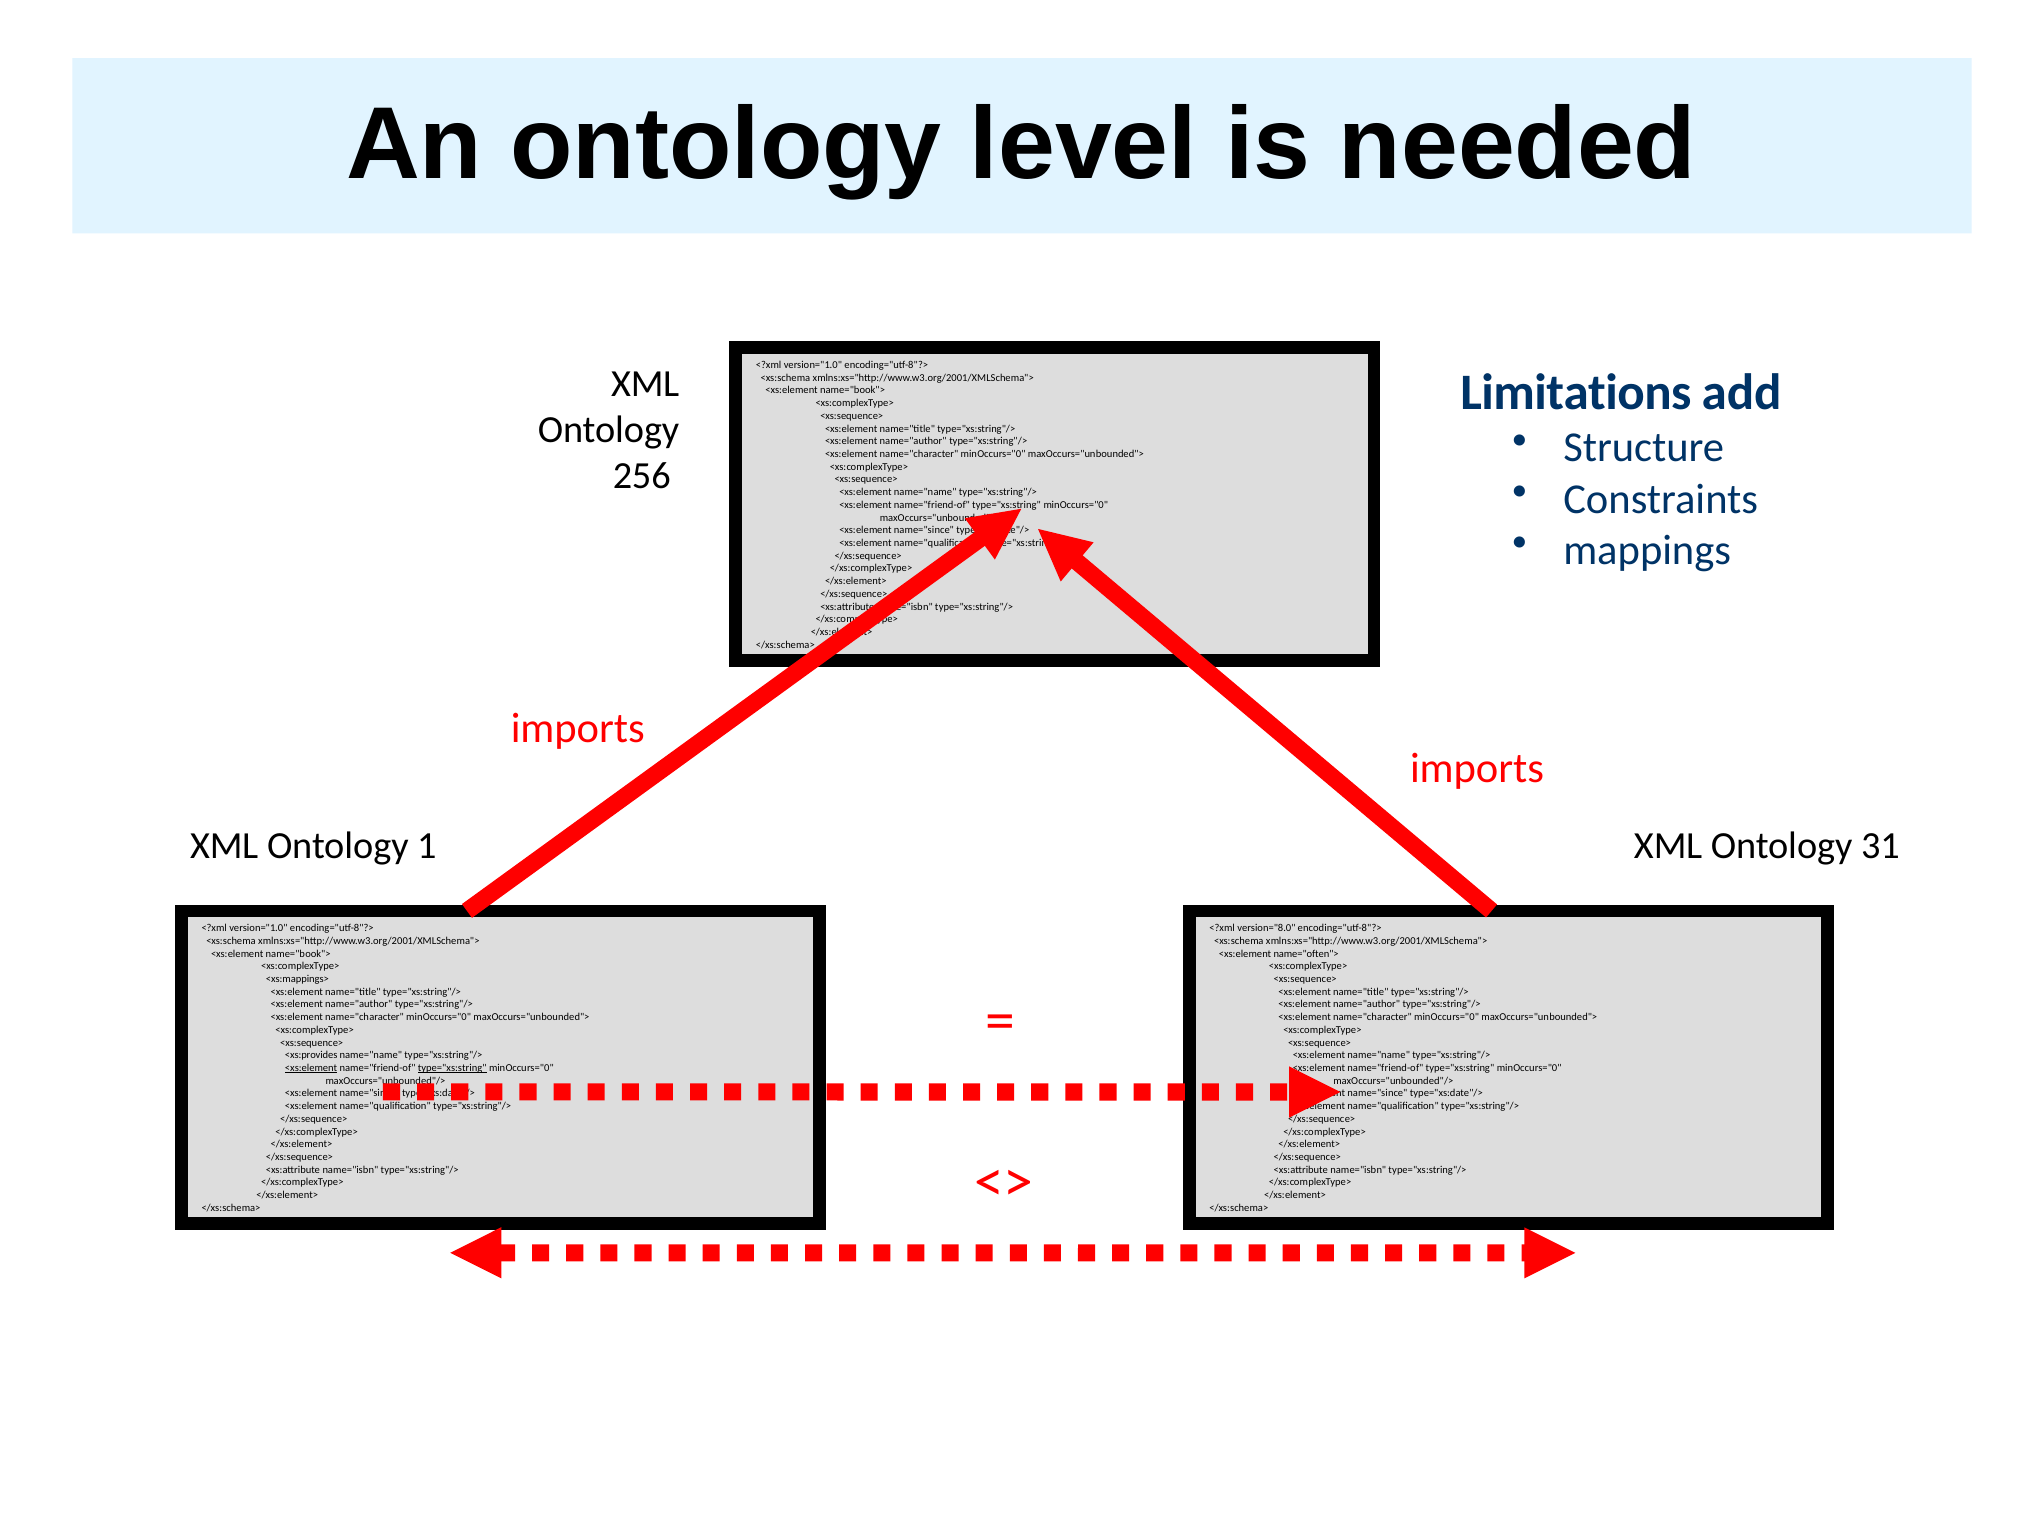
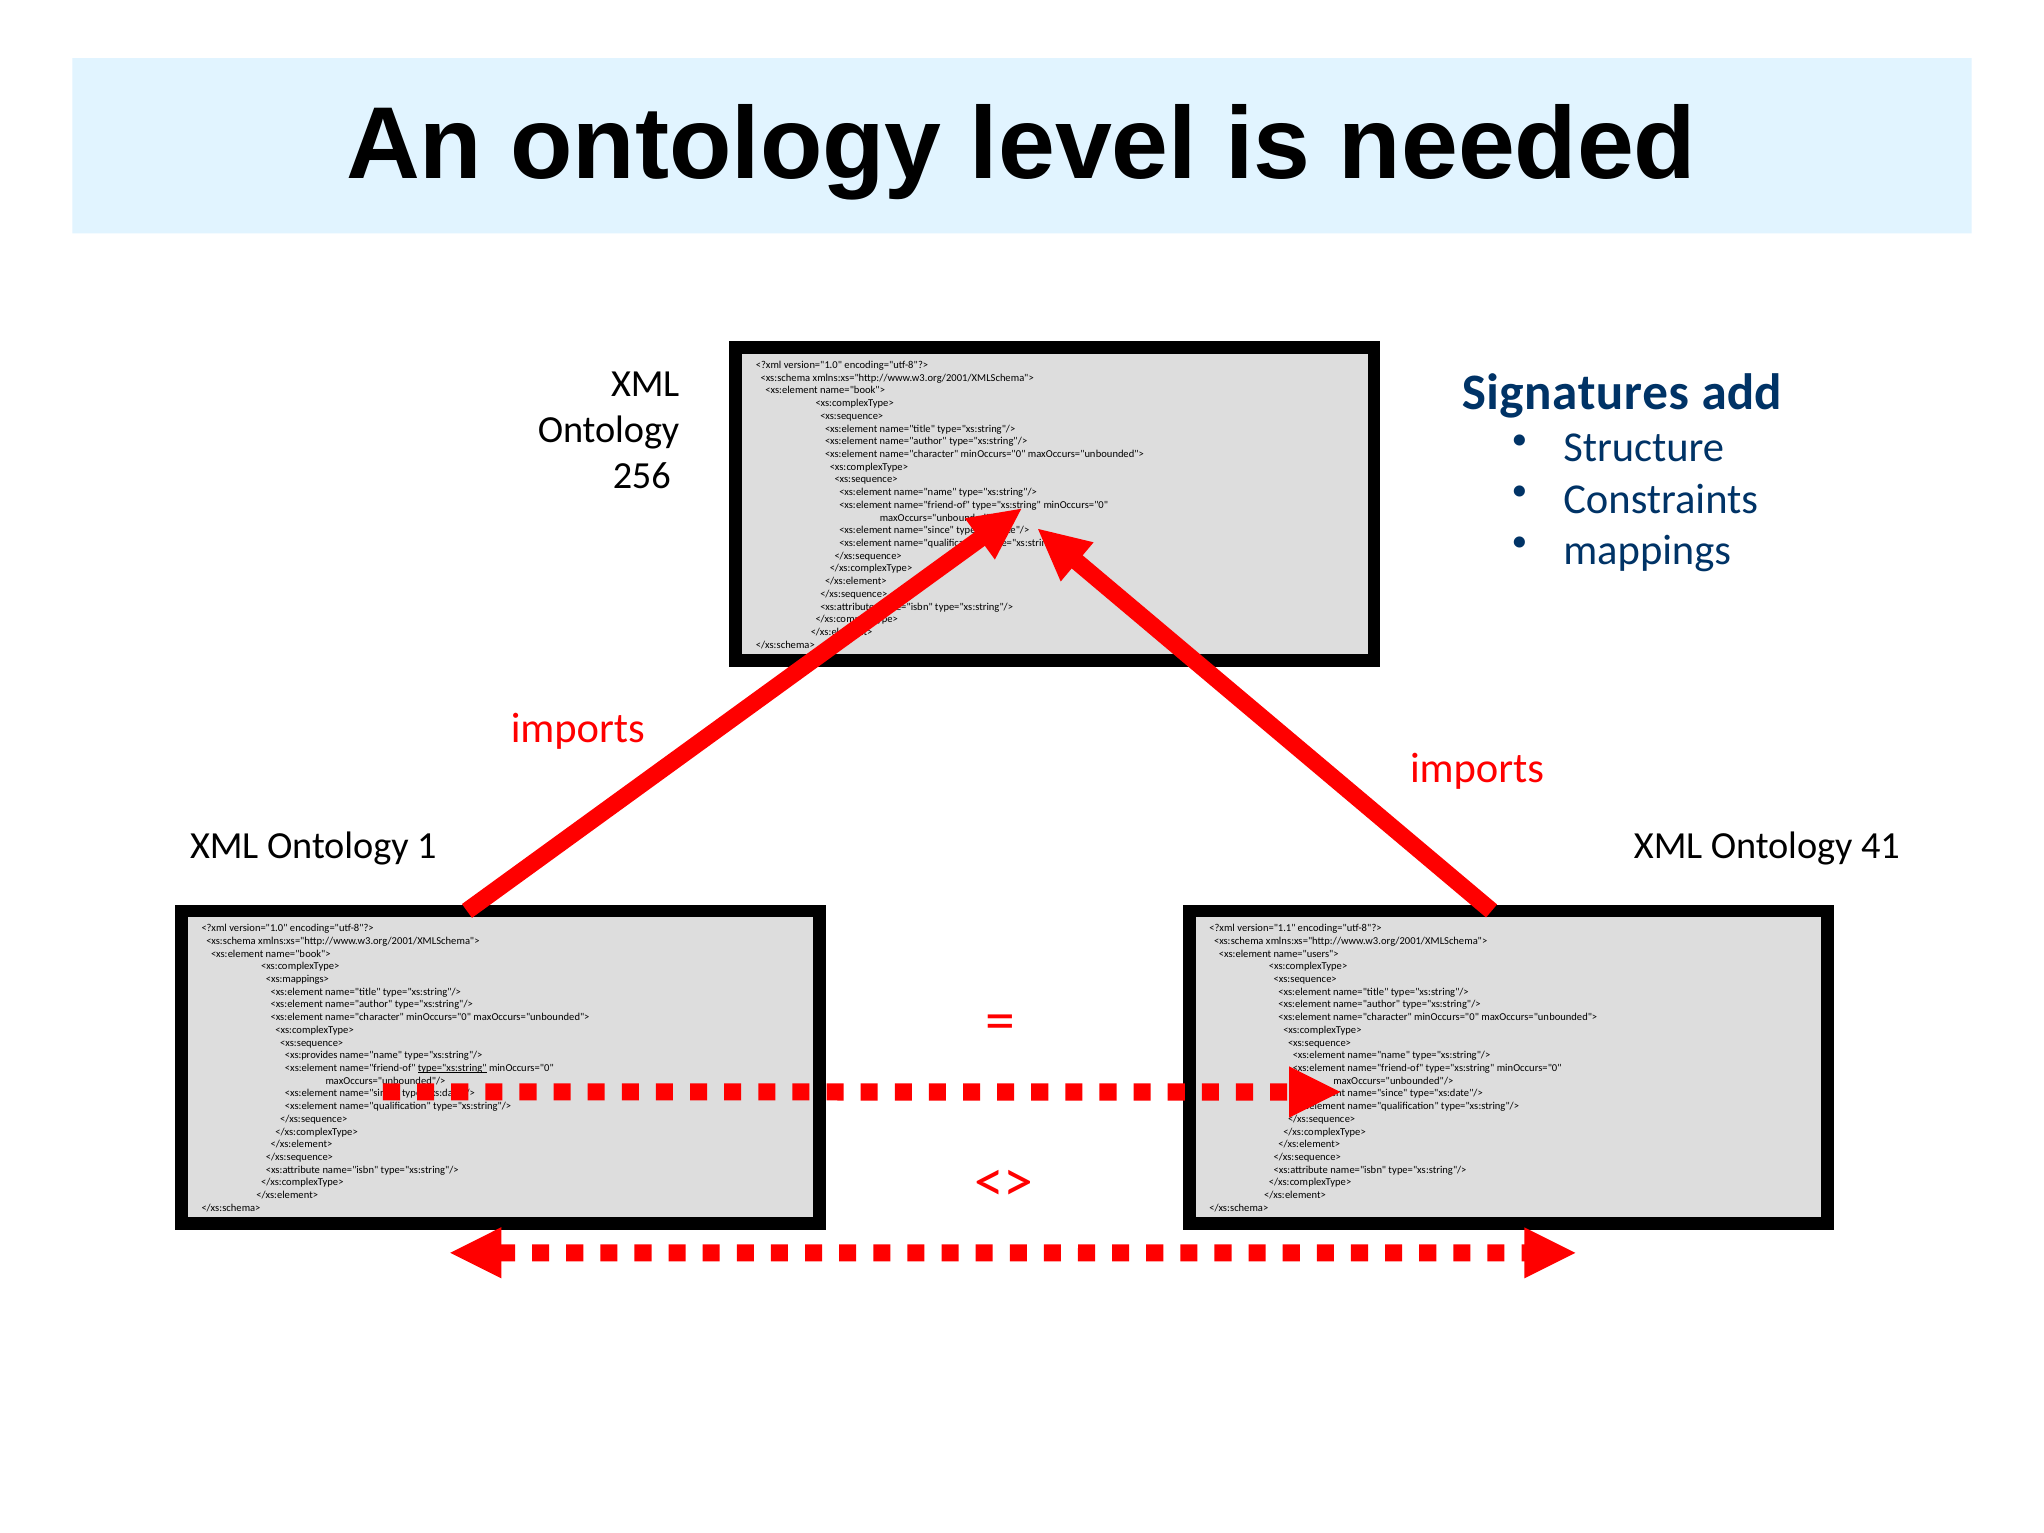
Limitations: Limitations -> Signatures (1575, 392)
31: 31 -> 41 (1880, 846)
version="8.0: version="8.0 -> version="1.1 (1266, 928)
name="often">: name="often"> -> name="users"> (1306, 954)
<xs:element underline: present -> none (311, 1068)
